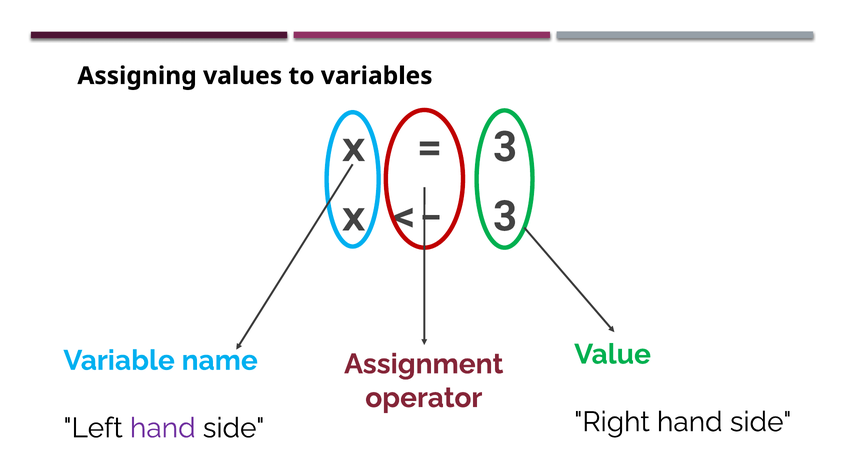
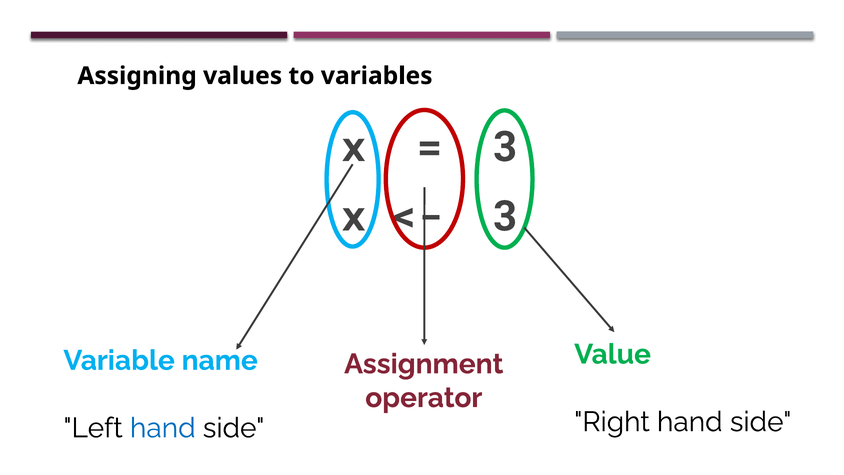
hand colour: purple -> blue (163, 428)
